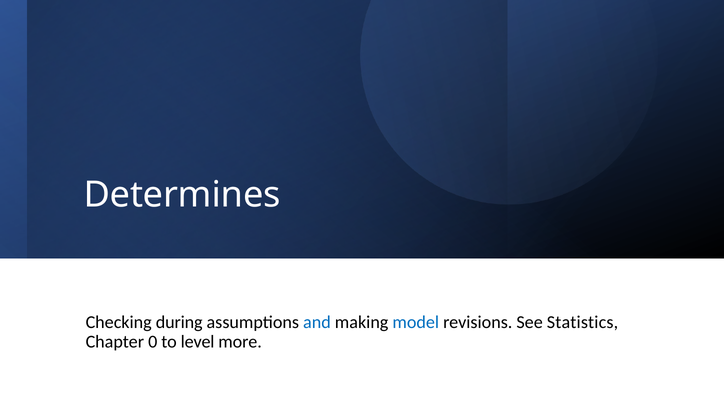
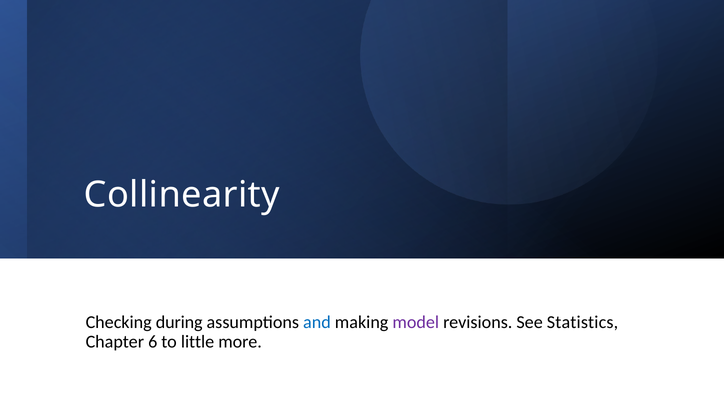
Determines: Determines -> Collinearity (182, 195)
model colour: blue -> purple (416, 323)
0: 0 -> 6 (153, 342)
level: level -> little (198, 342)
